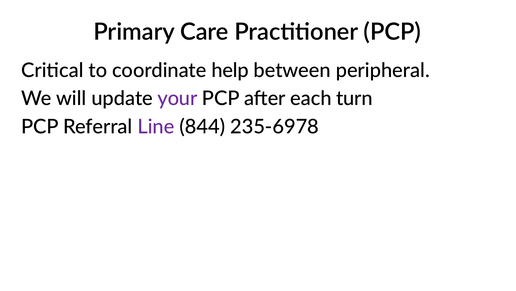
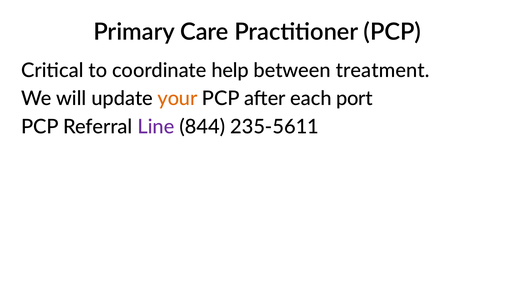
peripheral: peripheral -> treatment (383, 70)
your colour: purple -> orange (177, 98)
turn: turn -> port (354, 98)
235-6978: 235-6978 -> 235-5611 (275, 126)
